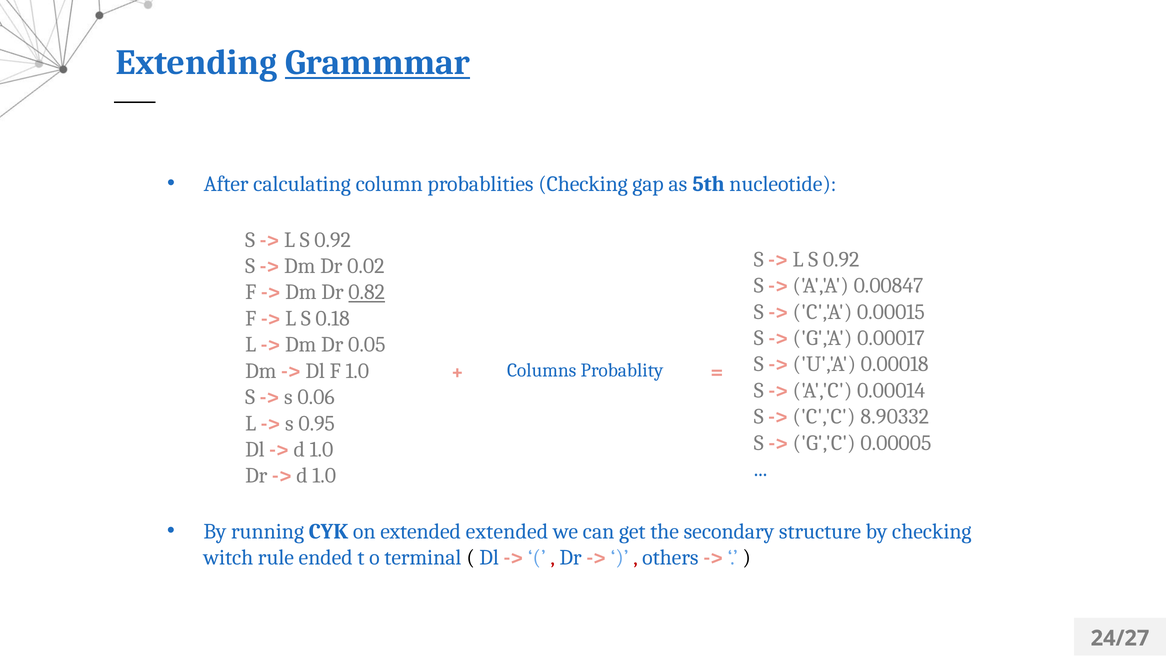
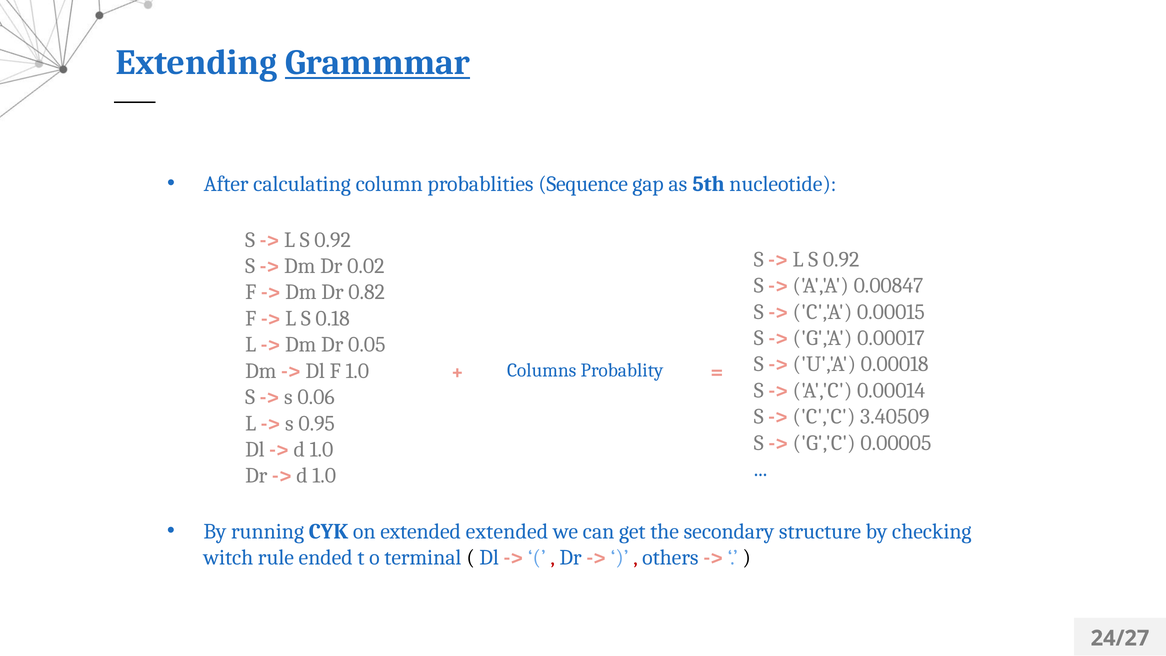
probablities Checking: Checking -> Sequence (583, 184)
0.82 underline: present -> none (367, 292)
8.90332: 8.90332 -> 3.40509 (895, 417)
